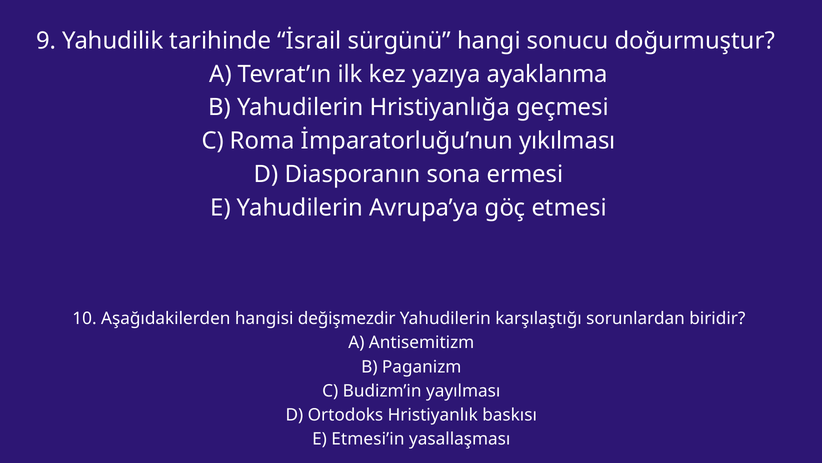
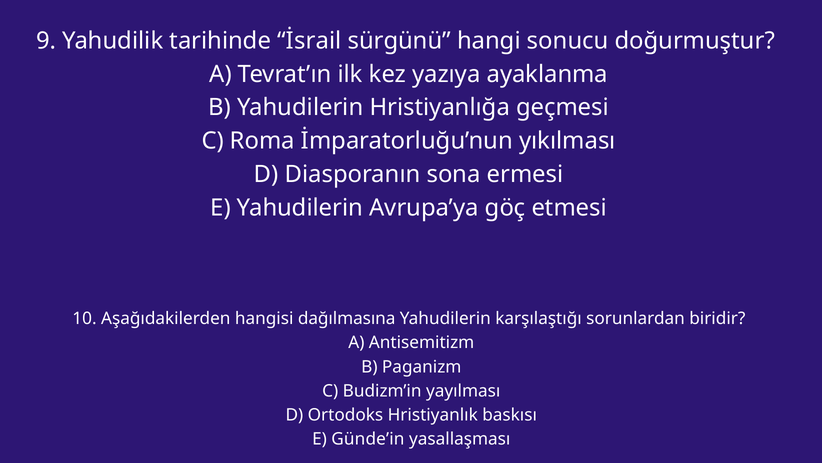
değişmezdir: değişmezdir -> dağılmasına (347, 318)
Etmesi’in: Etmesi’in -> Günde’in (368, 439)
